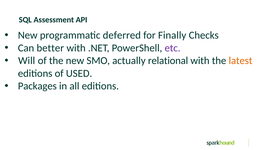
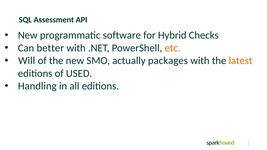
deferred: deferred -> software (122, 35)
Finally: Finally -> Hybrid (172, 35)
etc colour: purple -> orange (173, 48)
relational: relational -> packages (168, 61)
Packages: Packages -> Handling (37, 86)
